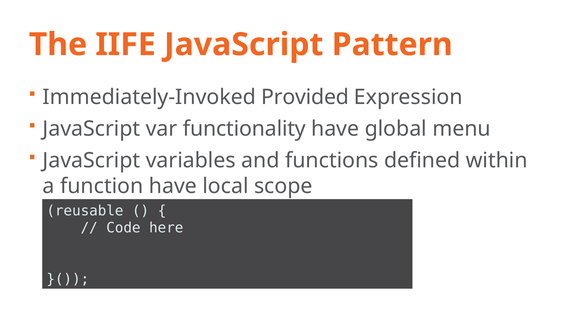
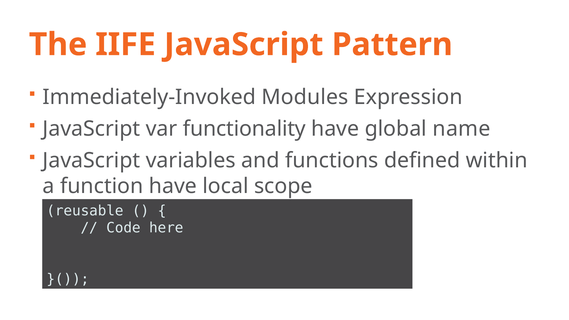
Provided: Provided -> Modules (305, 97)
menu: menu -> name (462, 129)
